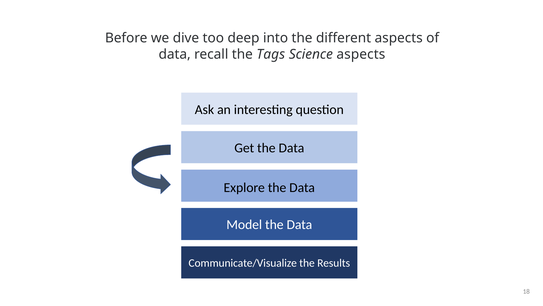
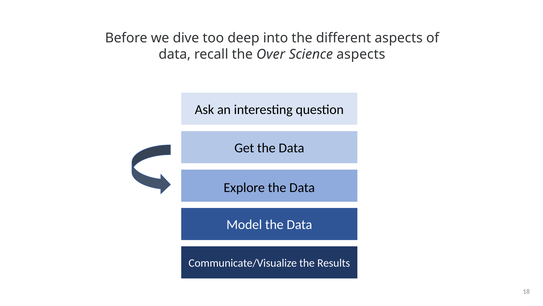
Tags: Tags -> Over (271, 54)
